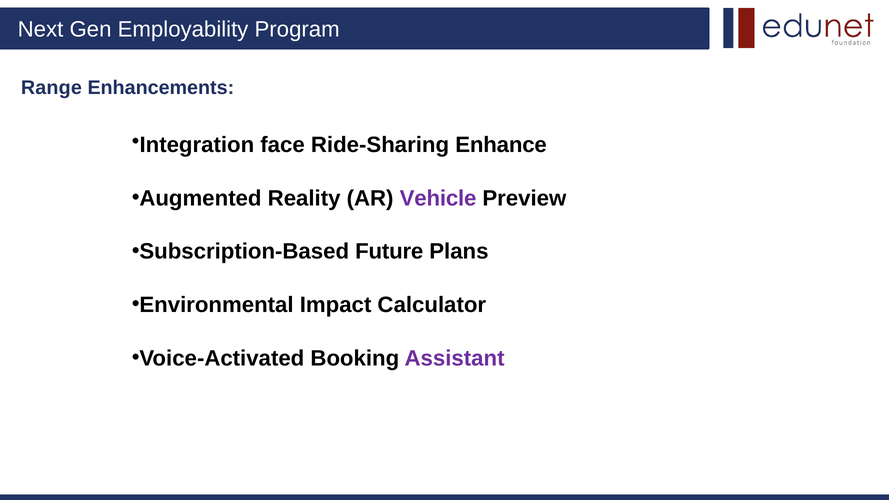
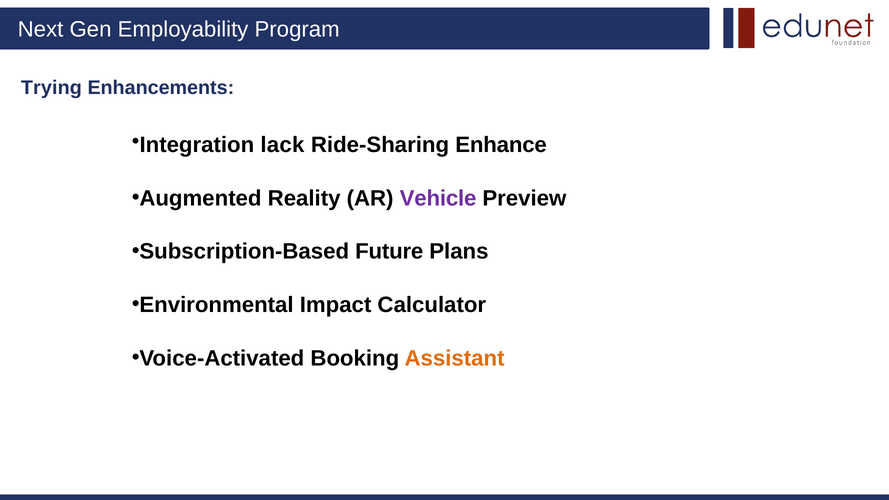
Range: Range -> Trying (51, 88)
face: face -> lack (282, 145)
Assistant colour: purple -> orange (455, 358)
